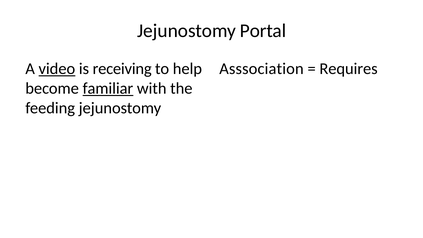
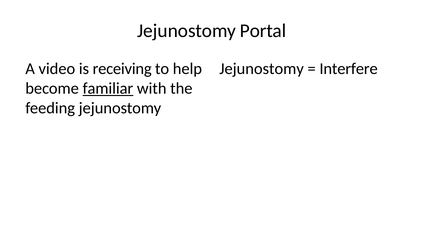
video underline: present -> none (57, 69)
Asssociation: Asssociation -> Jejunostomy (262, 69)
Requires: Requires -> Interfere (349, 69)
